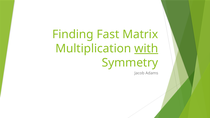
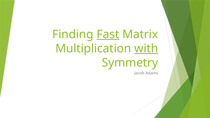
Fast underline: none -> present (108, 34)
